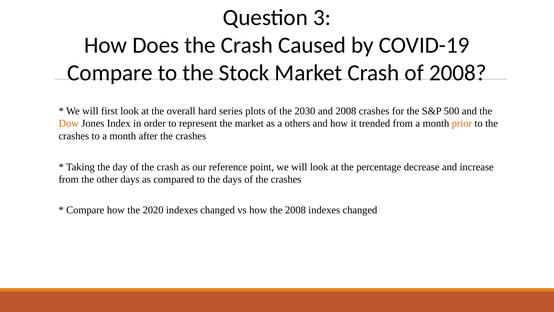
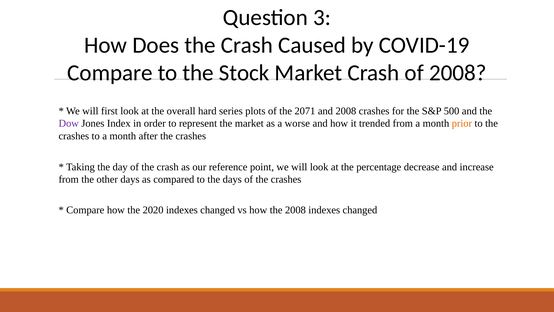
2030: 2030 -> 2071 (305, 111)
Dow colour: orange -> purple (69, 123)
others: others -> worse (297, 123)
